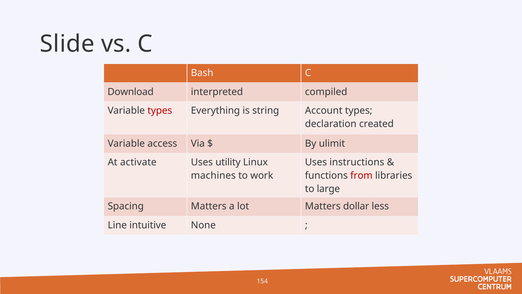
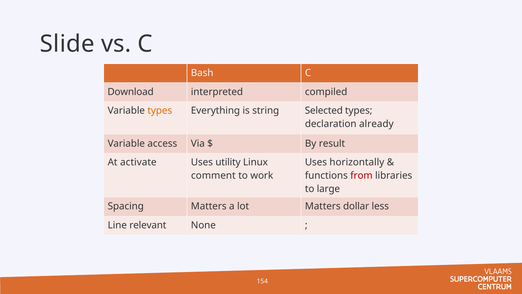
types colour: red -> orange (160, 111)
Account: Account -> Selected (324, 111)
created: created -> already (376, 124)
ulimit: ulimit -> result (332, 143)
instructions: instructions -> horizontally (357, 162)
machines: machines -> comment (213, 176)
intuitive: intuitive -> relevant (148, 225)
